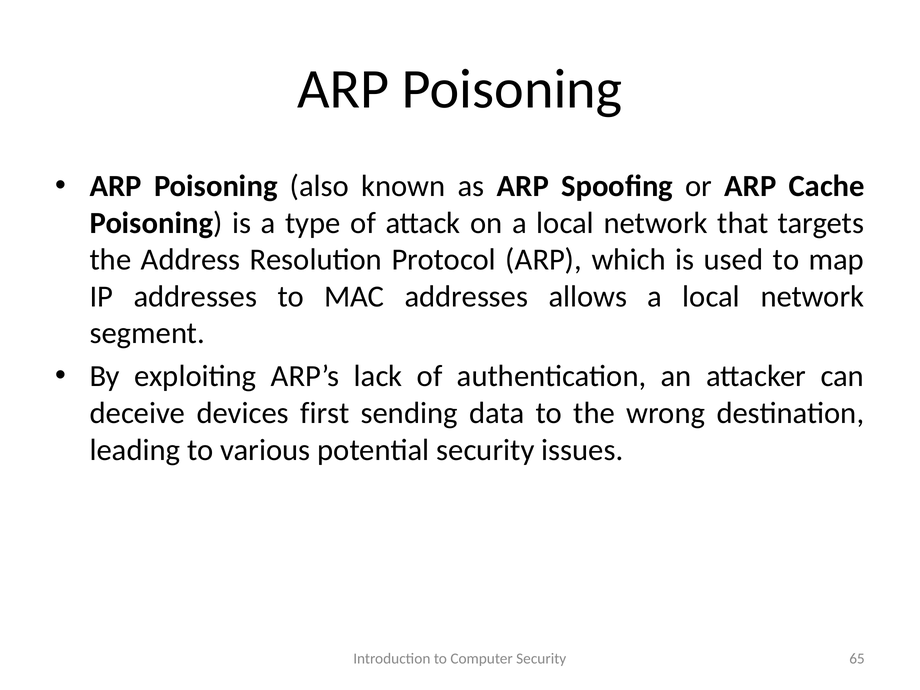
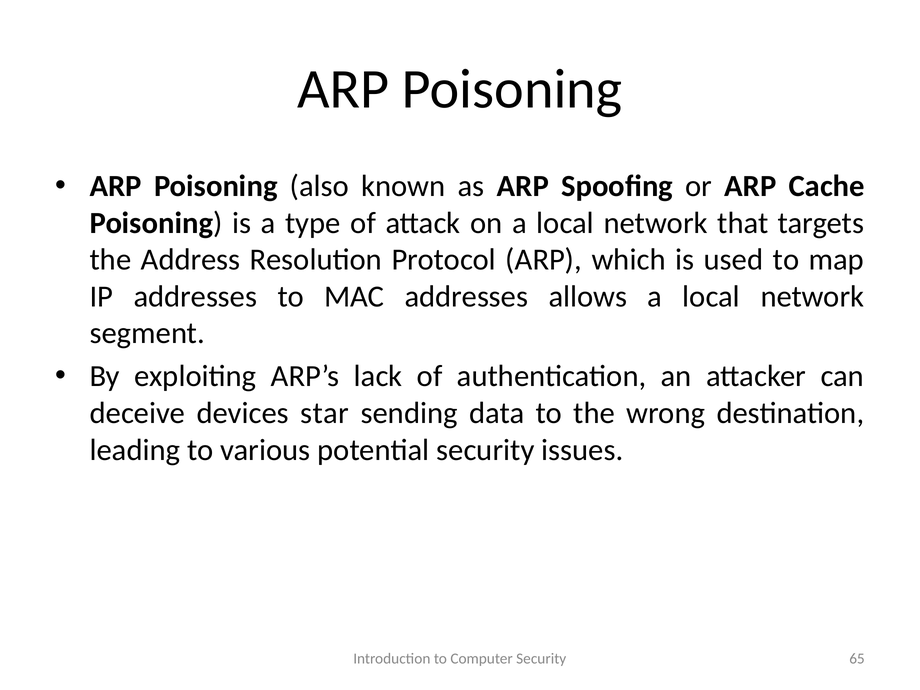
first: first -> star (325, 413)
